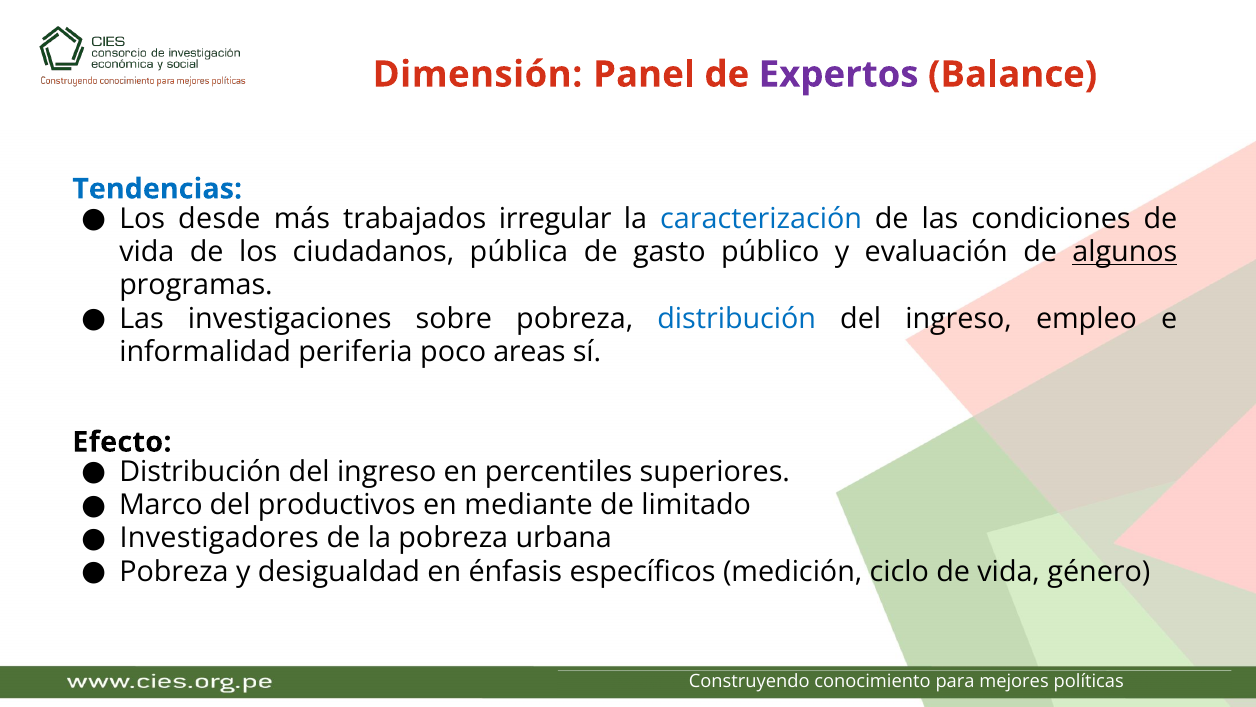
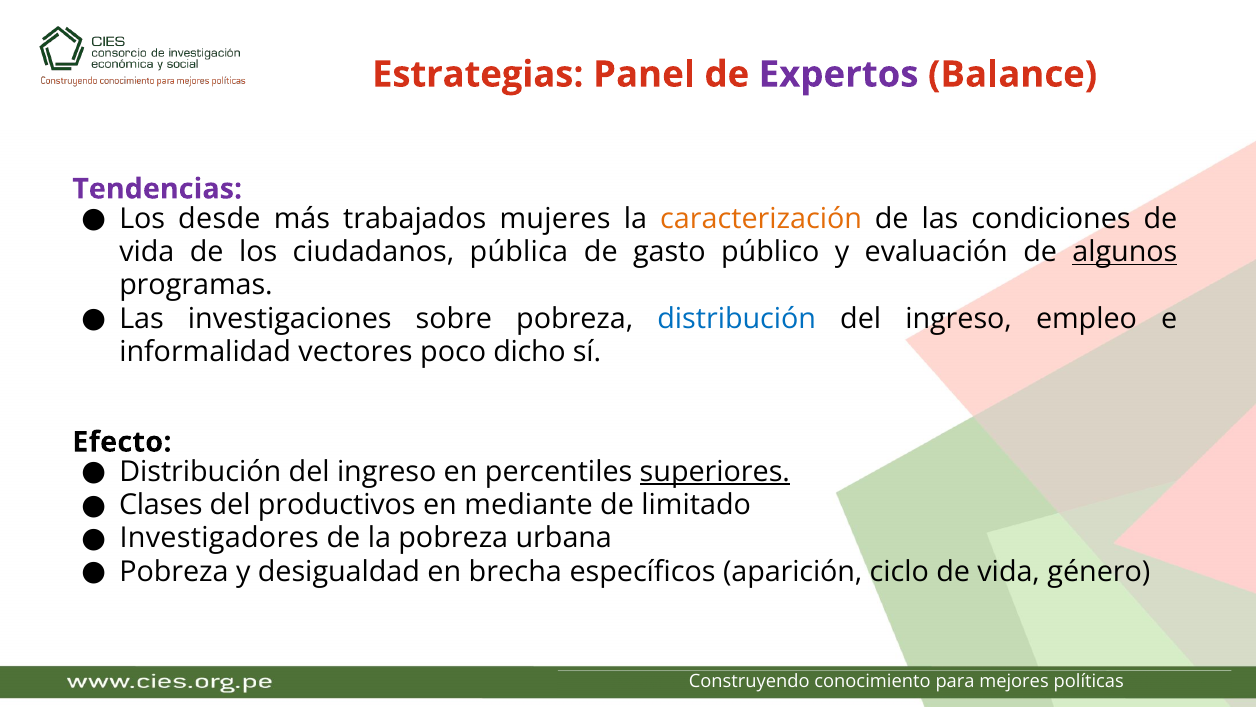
Dimensión: Dimensión -> Estrategias (478, 74)
Tendencias colour: blue -> purple (157, 189)
irregular: irregular -> mujeres (555, 219)
caracterización colour: blue -> orange (761, 219)
periferia: periferia -> vectores (355, 352)
areas: areas -> dicho (529, 352)
superiores underline: none -> present (715, 472)
Marco: Marco -> Clases (161, 505)
énfasis: énfasis -> brecha (515, 571)
medición: medición -> aparición (793, 571)
